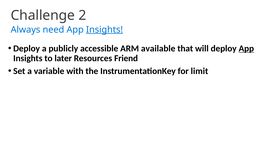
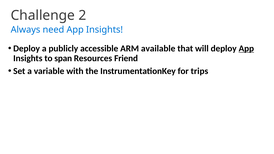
Insights underline: present -> none (104, 30)
later: later -> span (63, 58)
limit: limit -> trips (199, 71)
